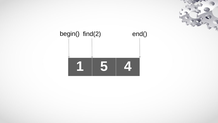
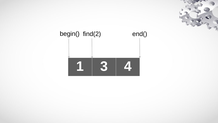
5: 5 -> 3 (104, 66)
